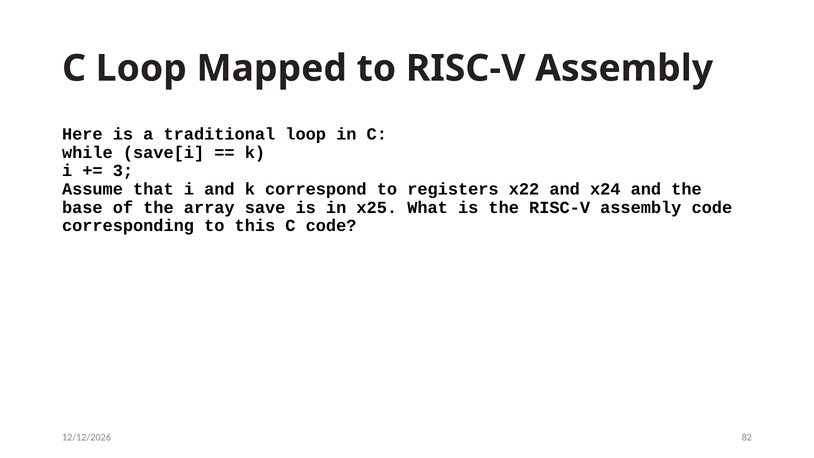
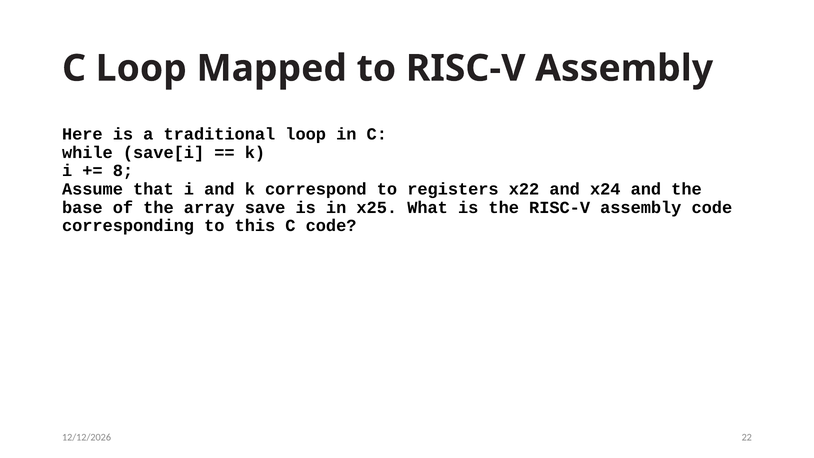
3: 3 -> 8 (123, 171)
82: 82 -> 22 (747, 437)
